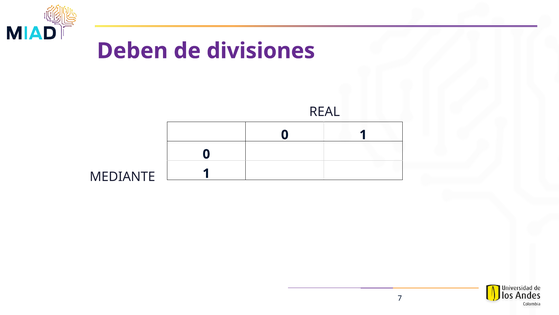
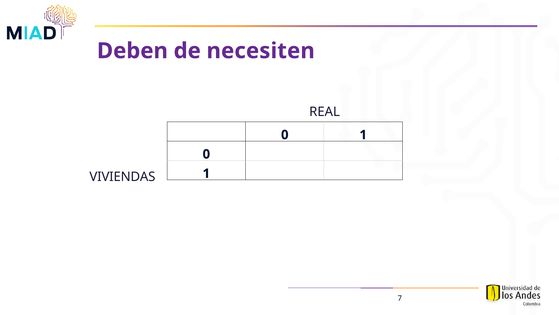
divisiones: divisiones -> necesiten (261, 51)
MEDIANTE: MEDIANTE -> VIVIENDAS (122, 176)
